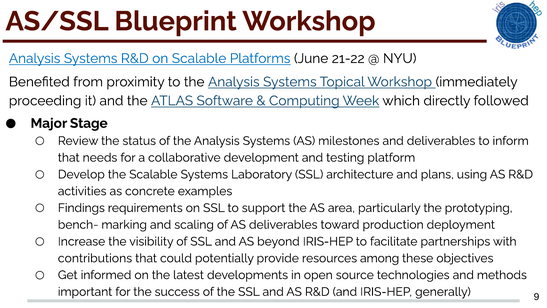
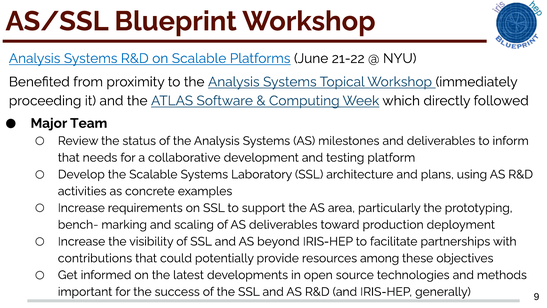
Stage: Stage -> Team (89, 123)
Findings: Findings -> Increase (81, 208)
